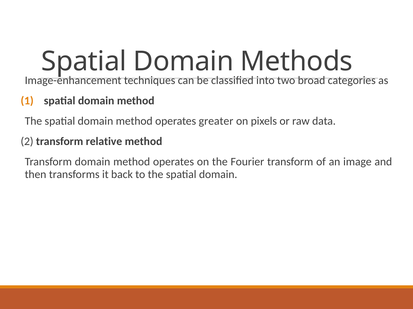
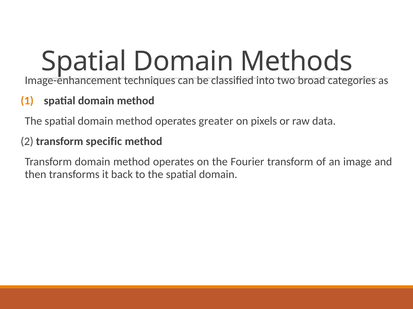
relative: relative -> specific (104, 142)
